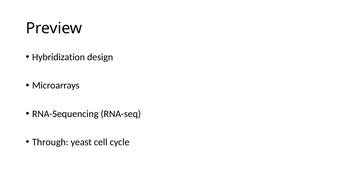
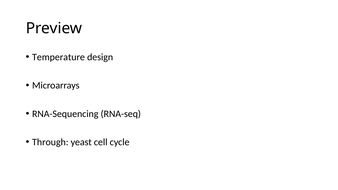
Hybridization: Hybridization -> Temperature (58, 57)
